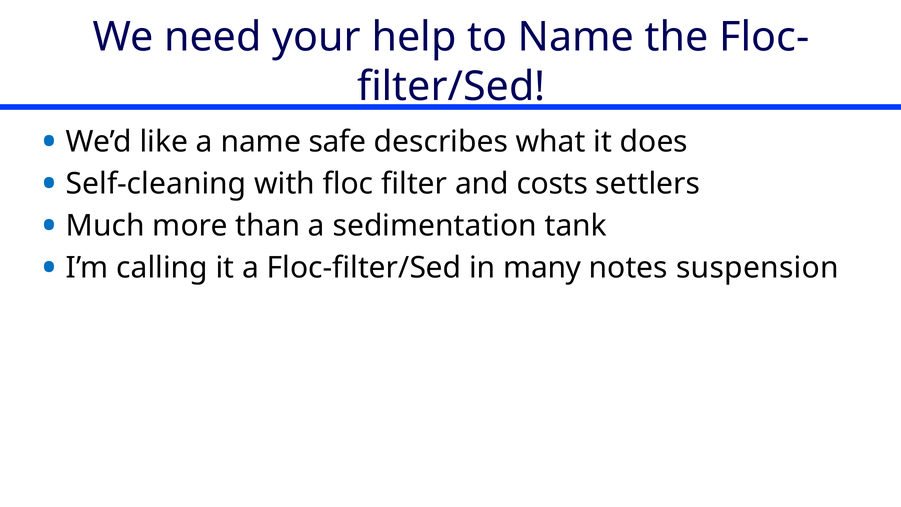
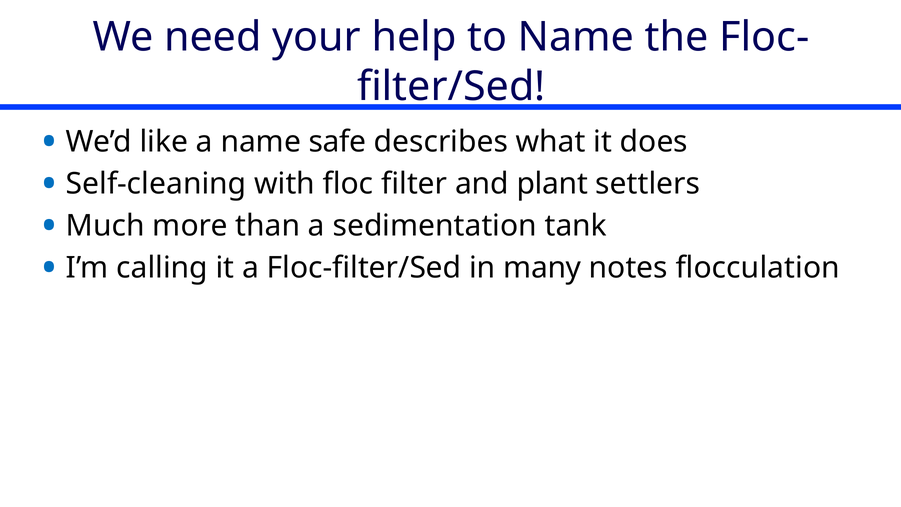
costs: costs -> plant (552, 184)
suspension: suspension -> flocculation (758, 268)
